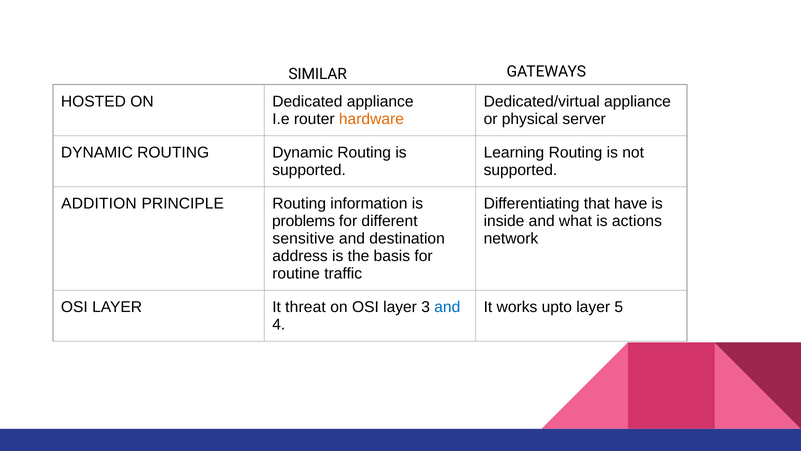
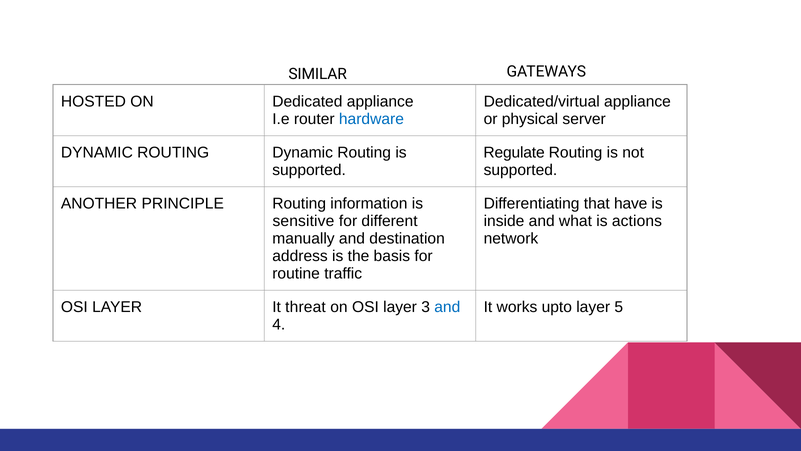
hardware colour: orange -> blue (371, 119)
Learning: Learning -> Regulate (514, 153)
ADDITION: ADDITION -> ANOTHER (99, 203)
problems: problems -> sensitive (303, 221)
sensitive: sensitive -> manually (303, 239)
